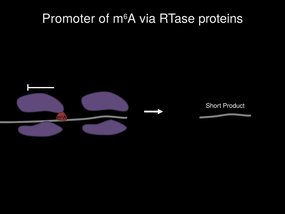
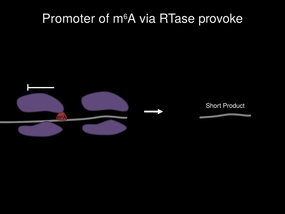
proteins: proteins -> provoke (221, 19)
